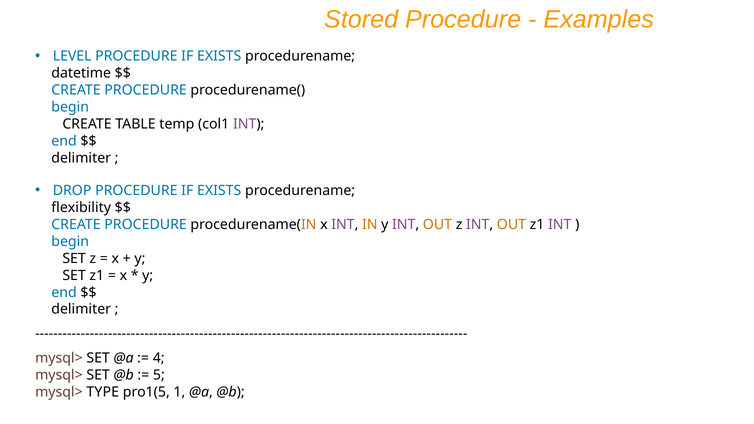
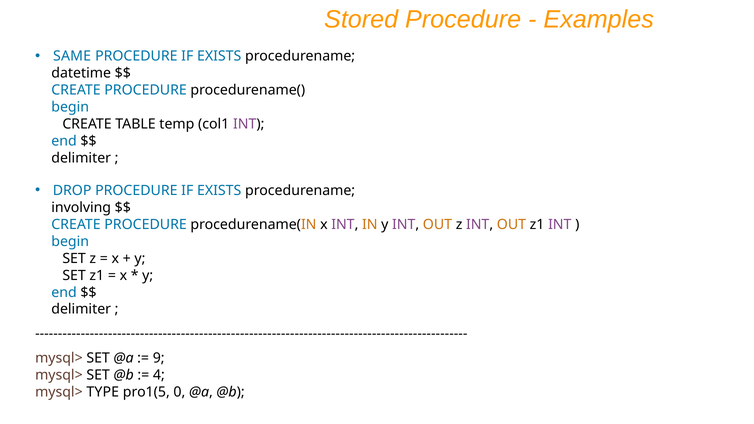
LEVEL: LEVEL -> SAME (72, 56)
flexibility: flexibility -> involving (81, 208)
4: 4 -> 9 (159, 358)
5: 5 -> 4 (159, 375)
1: 1 -> 0 (179, 392)
